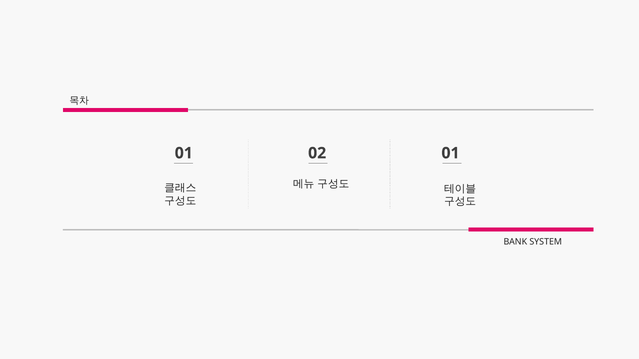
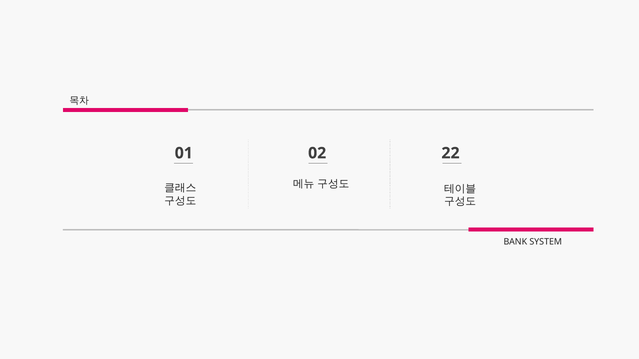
02 01: 01 -> 22 (451, 153)
